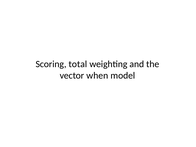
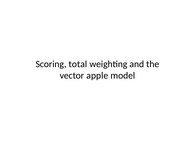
when: when -> apple (97, 75)
